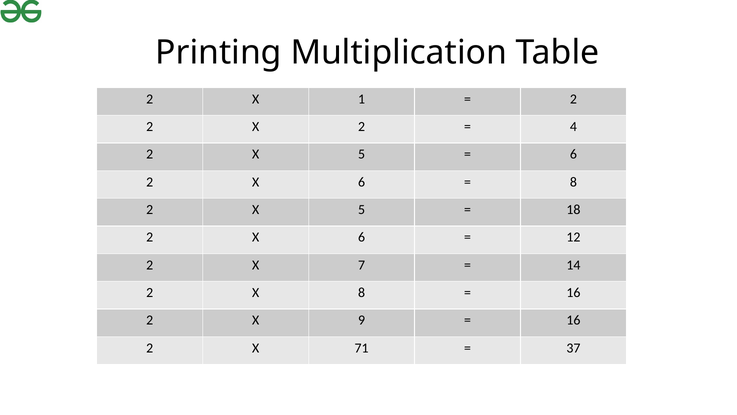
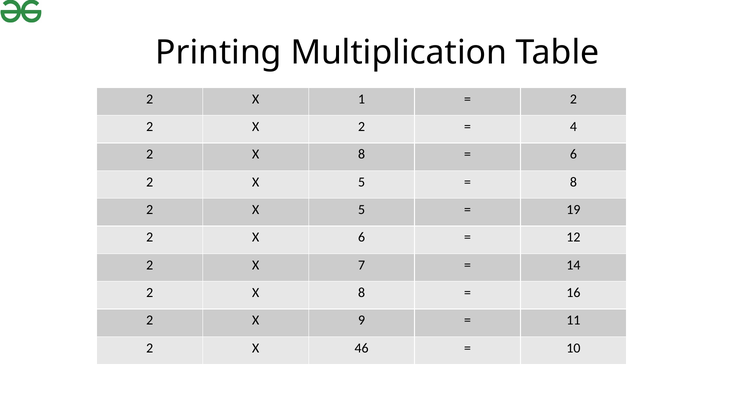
5: 5 -> 8 (362, 154)
6: 6 -> 5 (362, 182)
18: 18 -> 19 (573, 209)
16: 16 -> 11 (573, 320)
71: 71 -> 46 (362, 348)
37: 37 -> 10 (573, 348)
